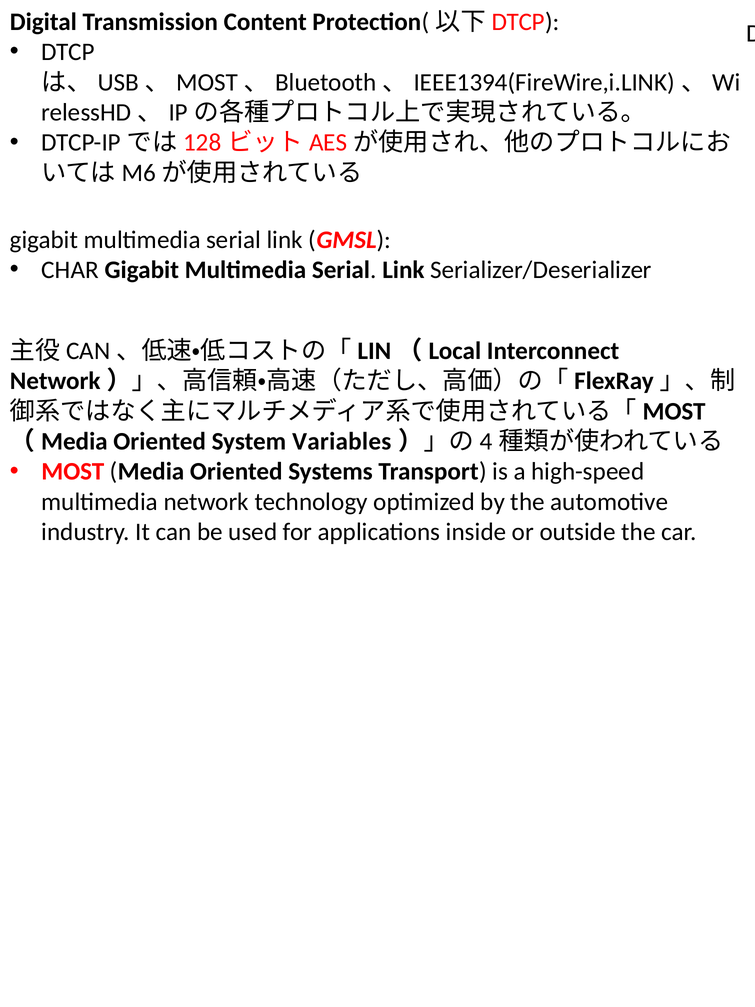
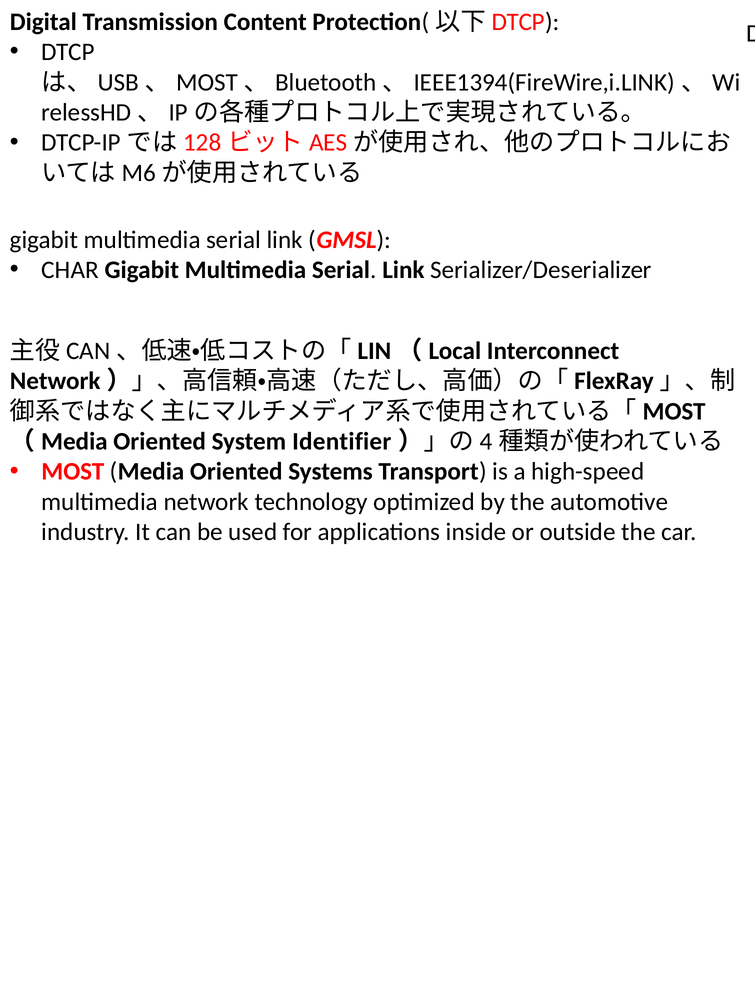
Variables: Variables -> Identifier (342, 441)
